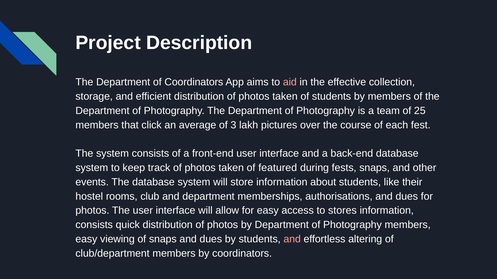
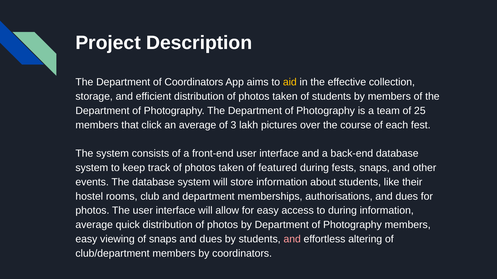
aid colour: pink -> yellow (290, 82)
to stores: stores -> during (342, 211)
consists: consists -> average (94, 225)
